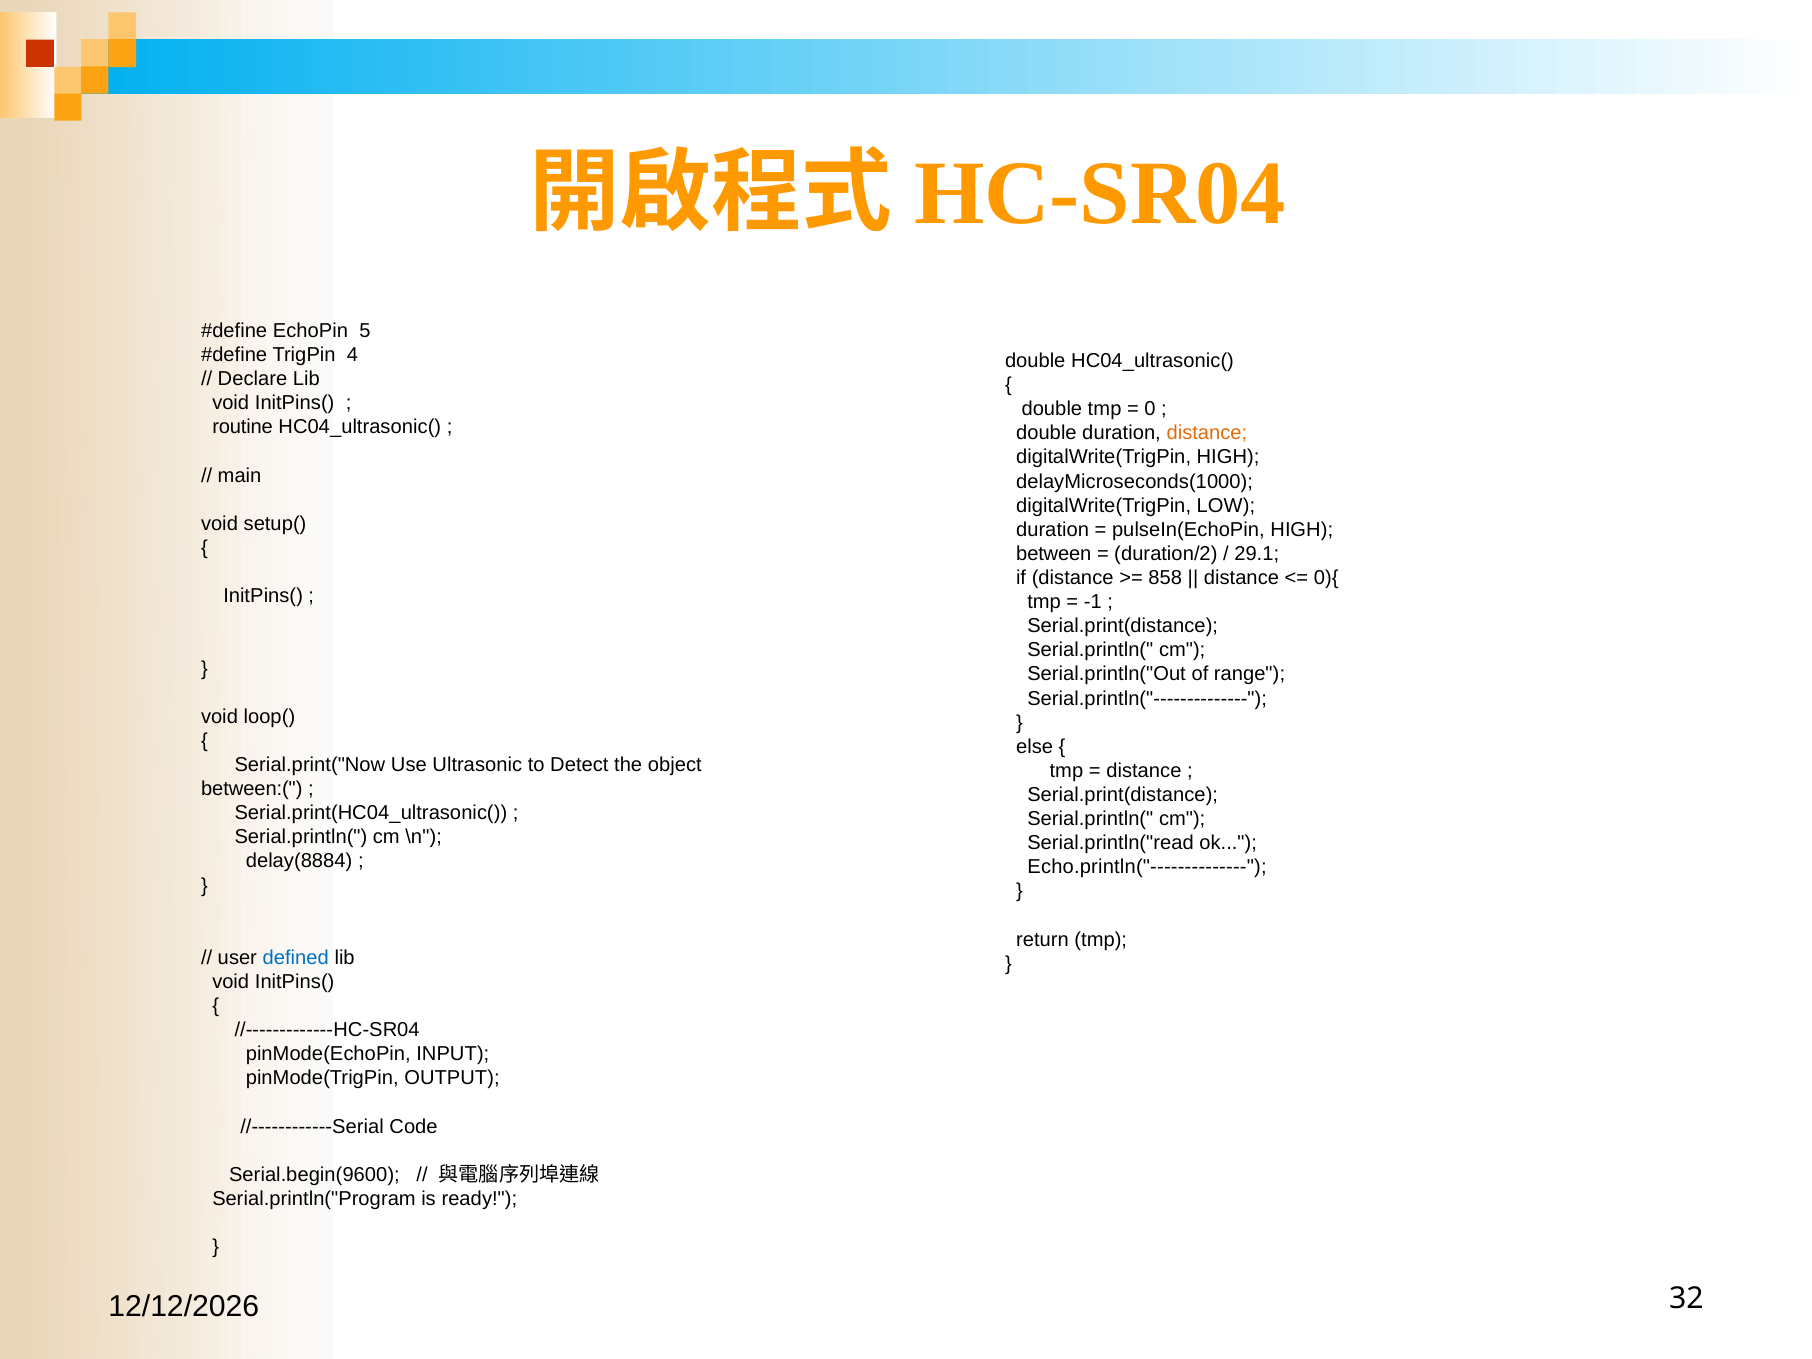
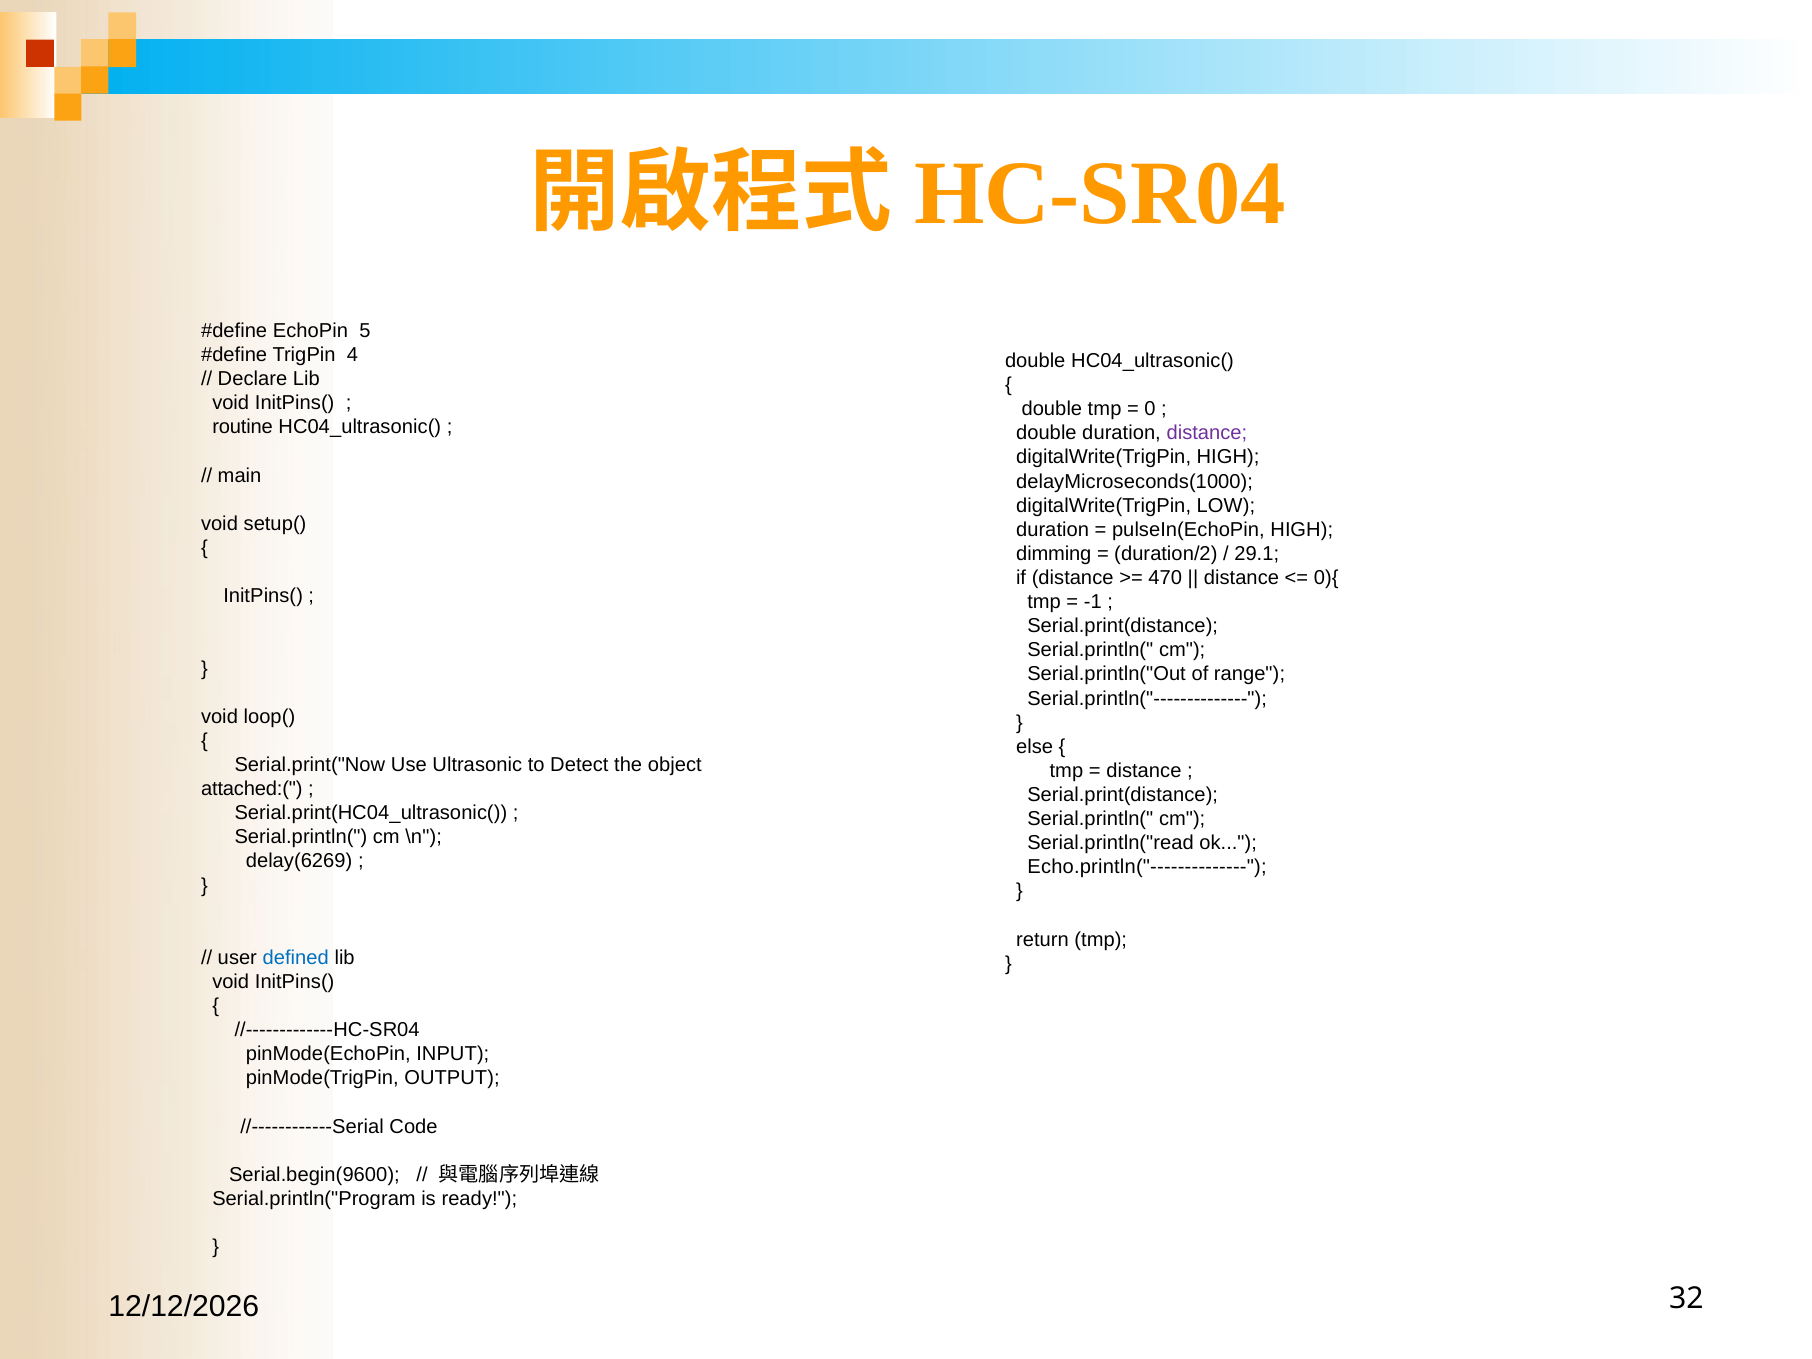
distance colour: orange -> purple (1207, 433)
between: between -> dimming (1054, 554)
858: 858 -> 470 (1165, 578)
between:(: between:( -> attached:( (252, 789)
delay(8884: delay(8884 -> delay(6269 (299, 861)
